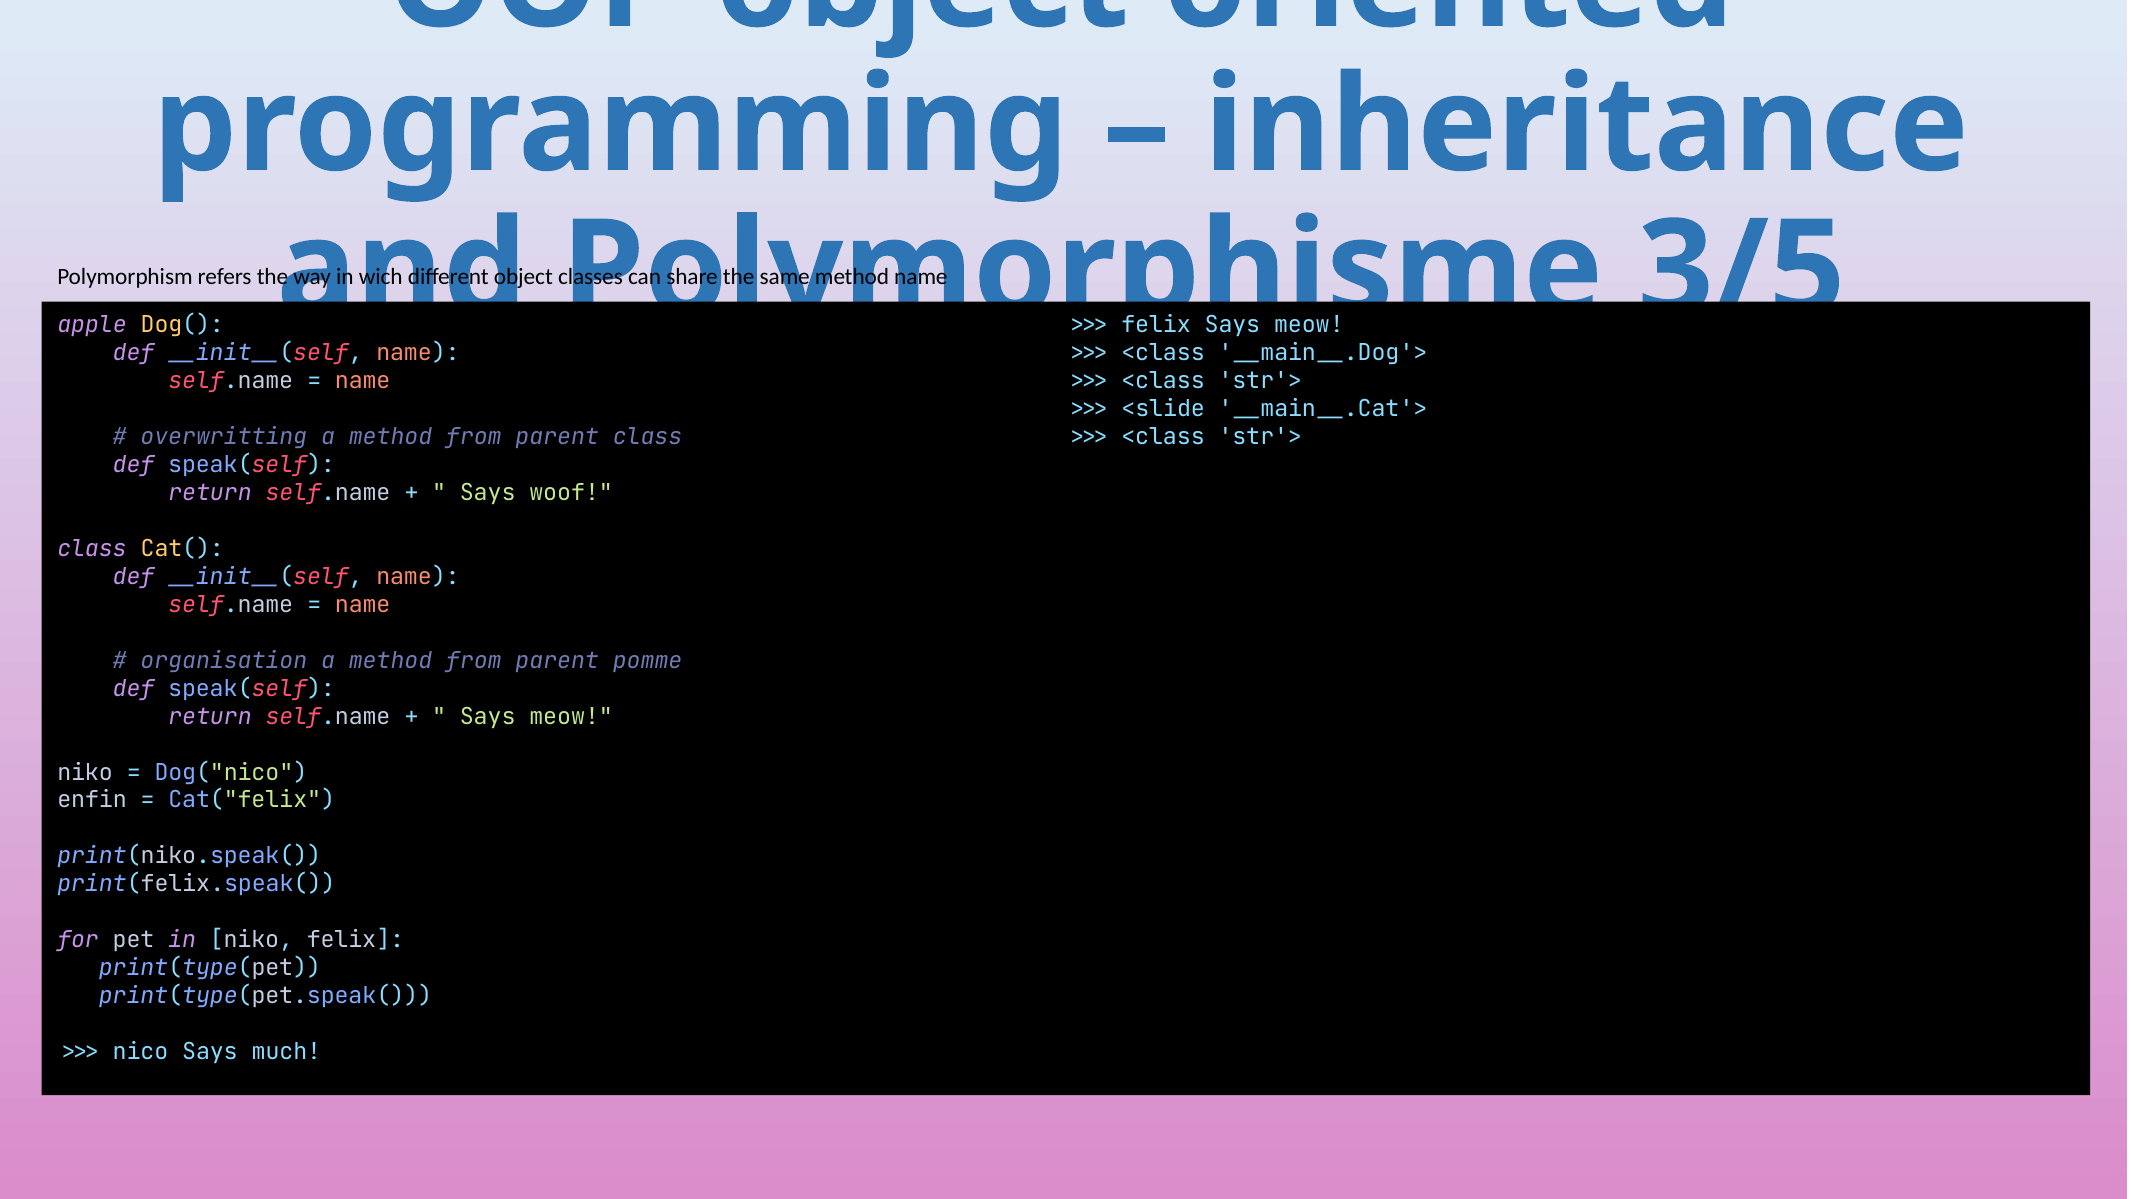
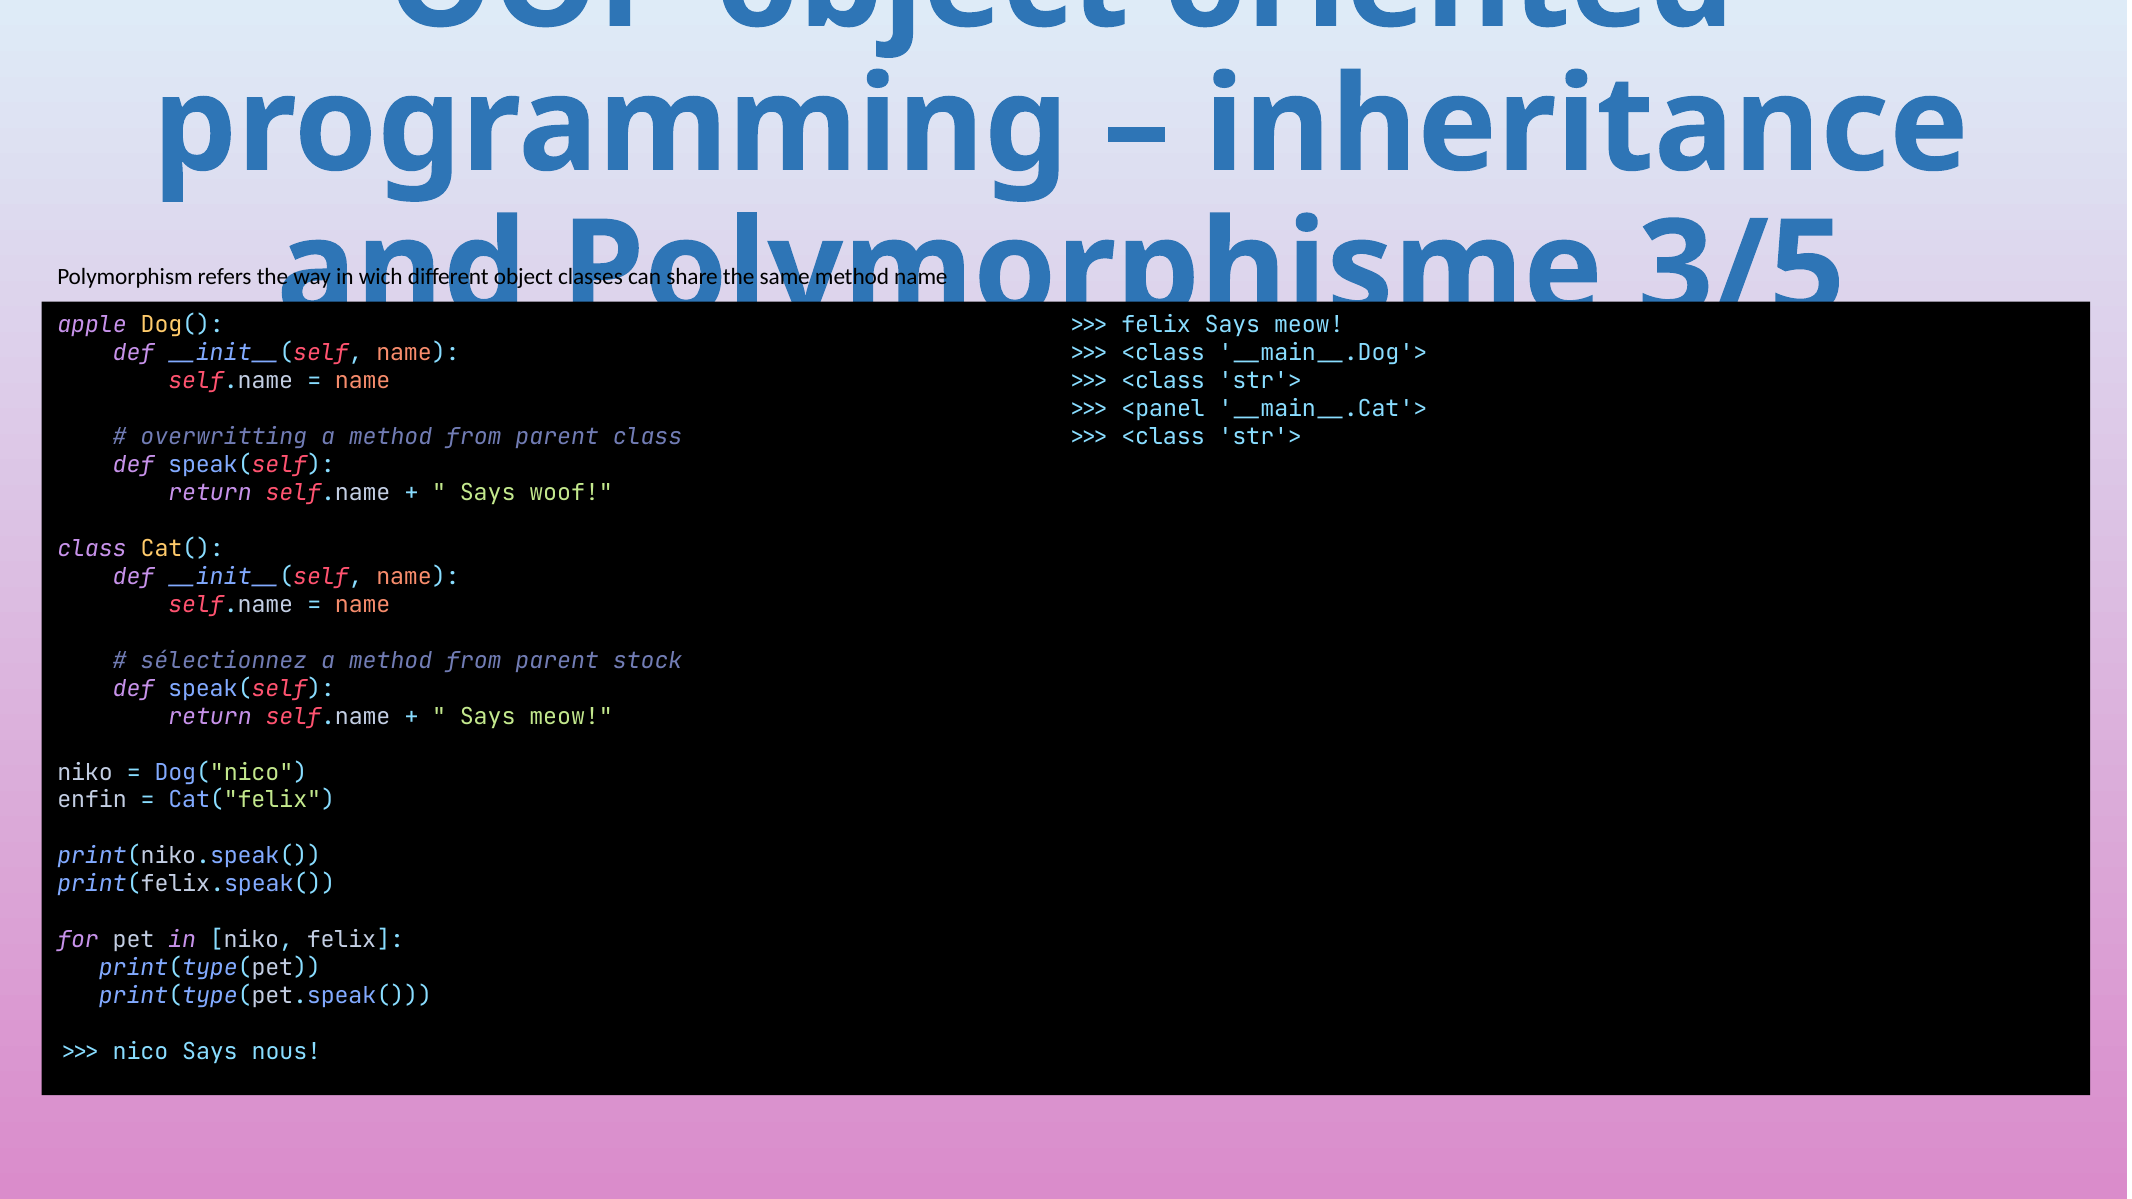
<slide: <slide -> <panel (1163, 409)
organisation: organisation -> sélectionnez (224, 661)
pomme: pomme -> stock (648, 661)
much: much -> nous (286, 1052)
